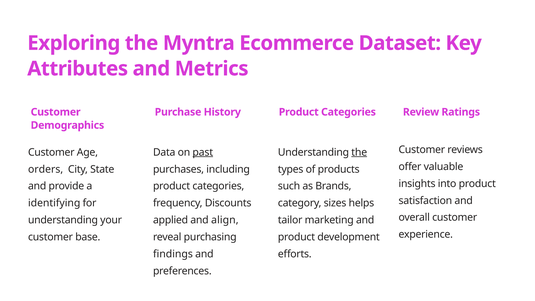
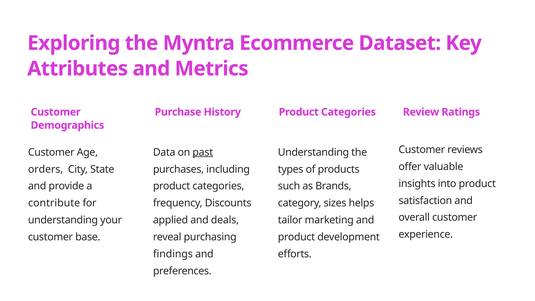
the underline: present -> none (359, 152)
identifying: identifying -> contribute (54, 203)
align: align -> deals (225, 220)
